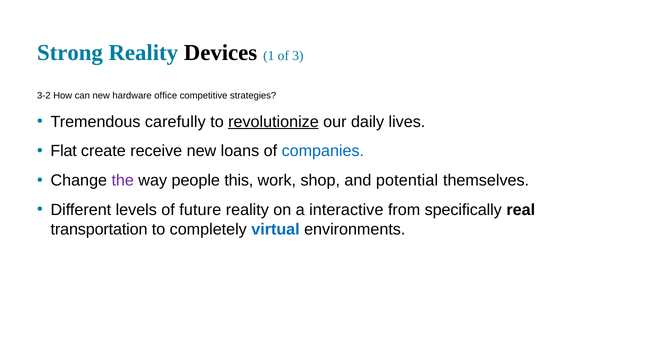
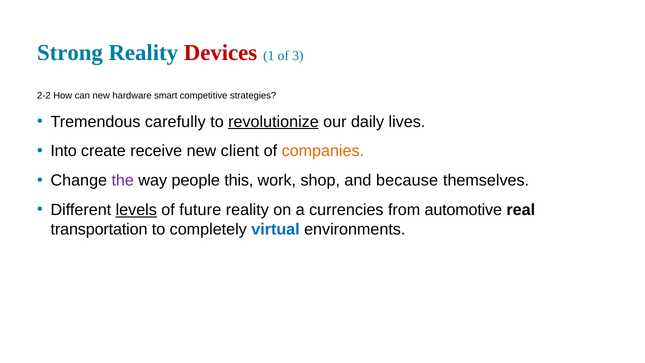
Devices colour: black -> red (220, 52)
3-2: 3-2 -> 2-2 (44, 96)
office: office -> smart (166, 96)
Flat: Flat -> Into (64, 151)
loans: loans -> client (240, 151)
companies colour: blue -> orange (323, 151)
potential: potential -> because (407, 181)
levels underline: none -> present (136, 210)
interactive: interactive -> currencies (346, 210)
specifically: specifically -> automotive (463, 210)
